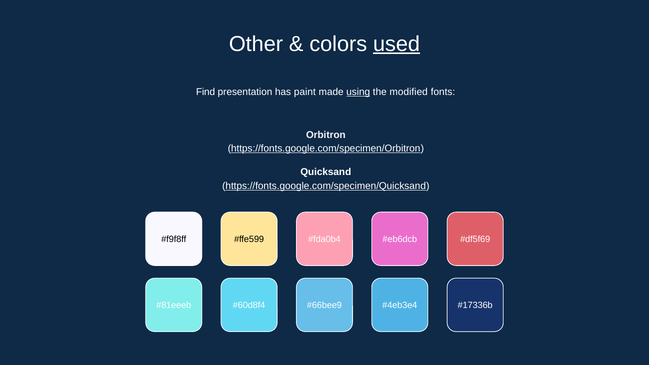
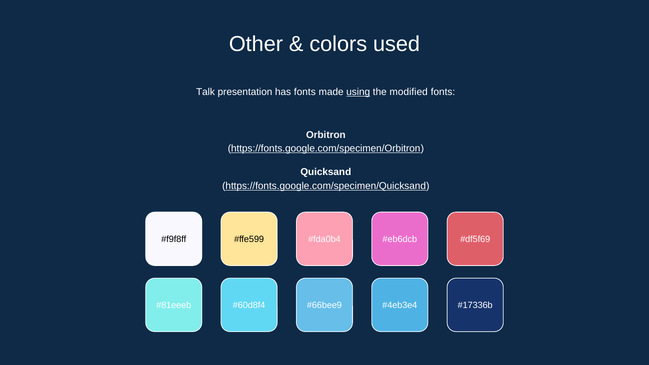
used underline: present -> none (397, 44)
Find: Find -> Talk (206, 92)
has paint: paint -> fonts (305, 92)
